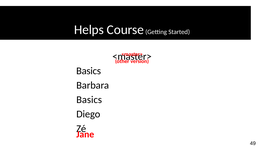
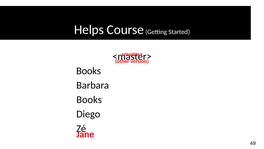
Basics: Basics -> Books (89, 71)
Basics: Basics -> Books (89, 99)
